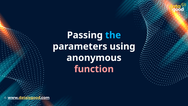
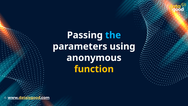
function colour: pink -> yellow (94, 69)
